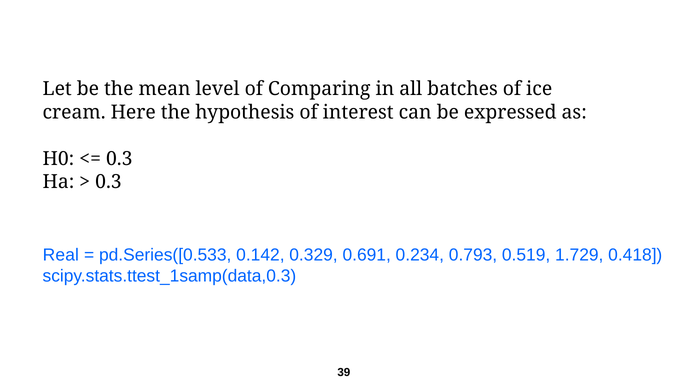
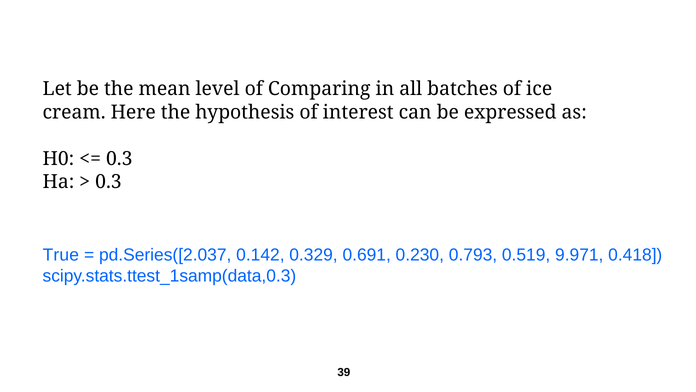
Real: Real -> True (61, 255)
pd.Series([0.533: pd.Series([0.533 -> pd.Series([2.037 (165, 255)
0.234: 0.234 -> 0.230 (420, 255)
1.729: 1.729 -> 9.971 (579, 255)
